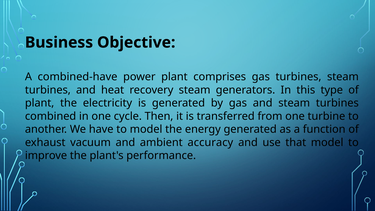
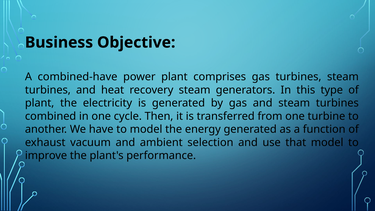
accuracy: accuracy -> selection (210, 142)
